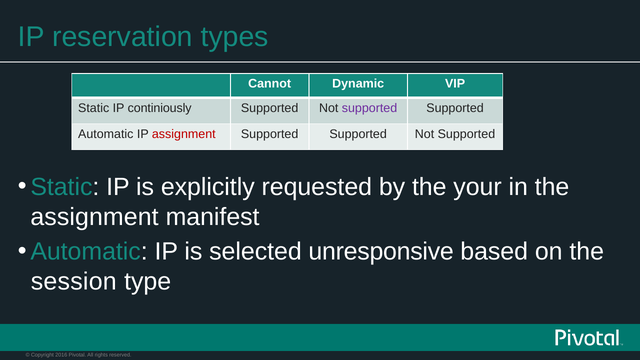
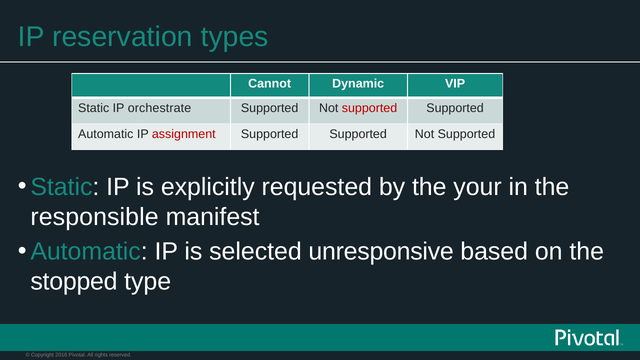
continiously: continiously -> orchestrate (160, 108)
supported colour: purple -> red (370, 108)
assignment: assignment -> responsible (95, 217)
session: session -> stopped (74, 282)
